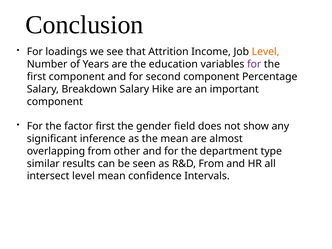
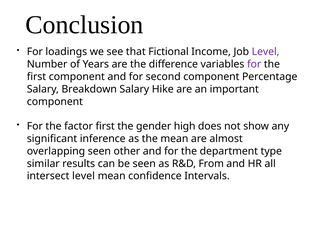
Attrition: Attrition -> Fictional (169, 52)
Level colour: orange -> purple (266, 52)
education: education -> difference (173, 64)
field: field -> high (185, 126)
overlapping from: from -> seen (99, 151)
